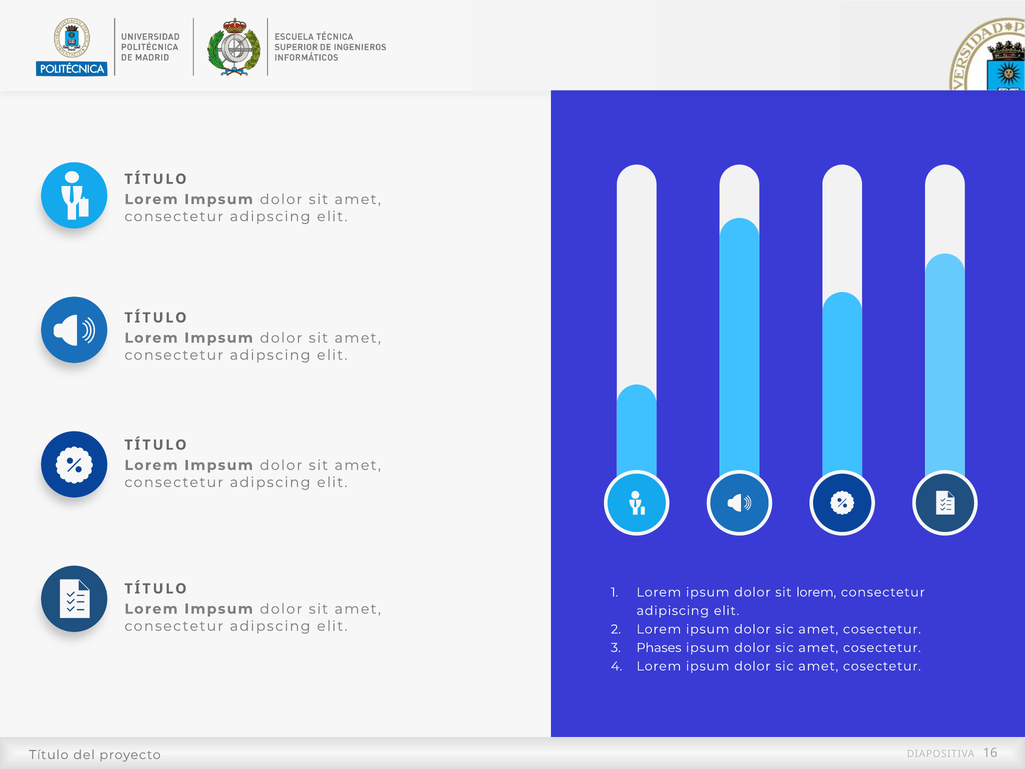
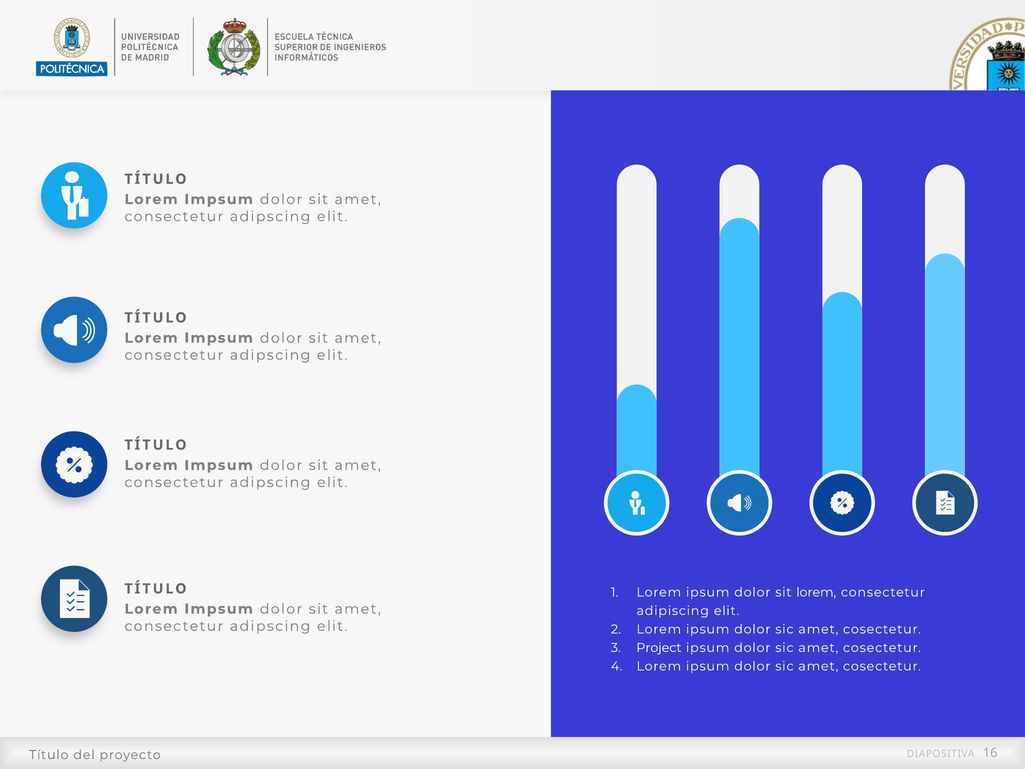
Phases: Phases -> Project (659, 648)
